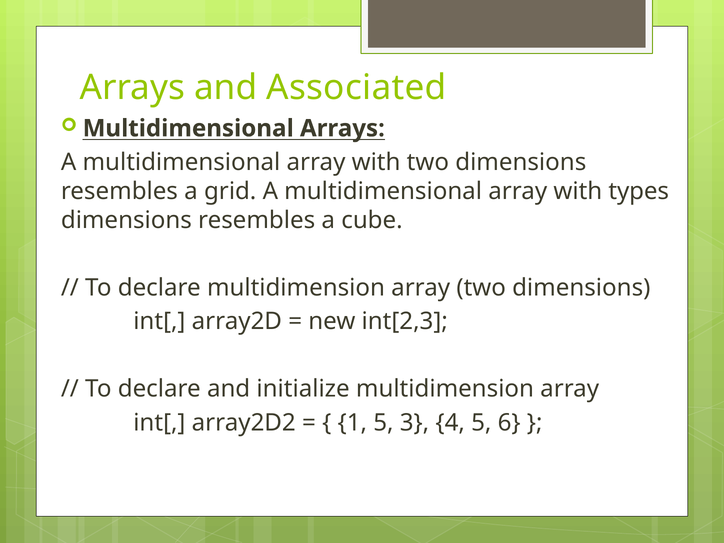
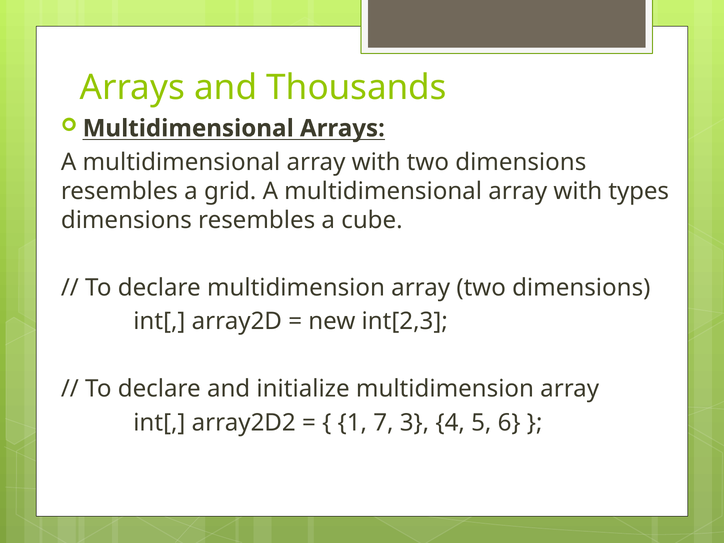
Associated: Associated -> Thousands (357, 88)
1 5: 5 -> 7 (383, 423)
